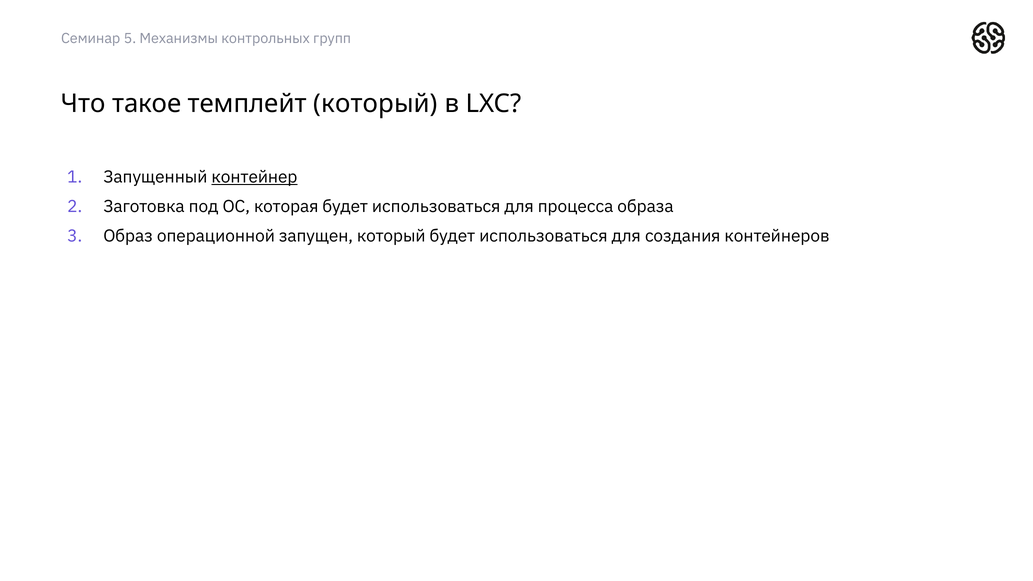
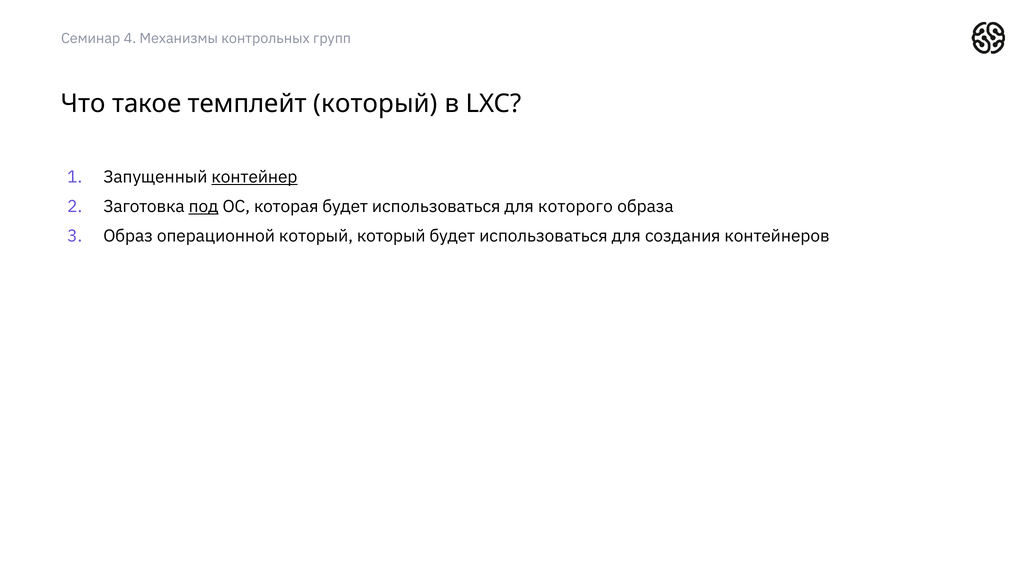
5: 5 -> 4 (130, 38)
под underline: none -> present (204, 207)
процесса: процесса -> которого (575, 207)
операционной запущен: запущен -> который (316, 236)
